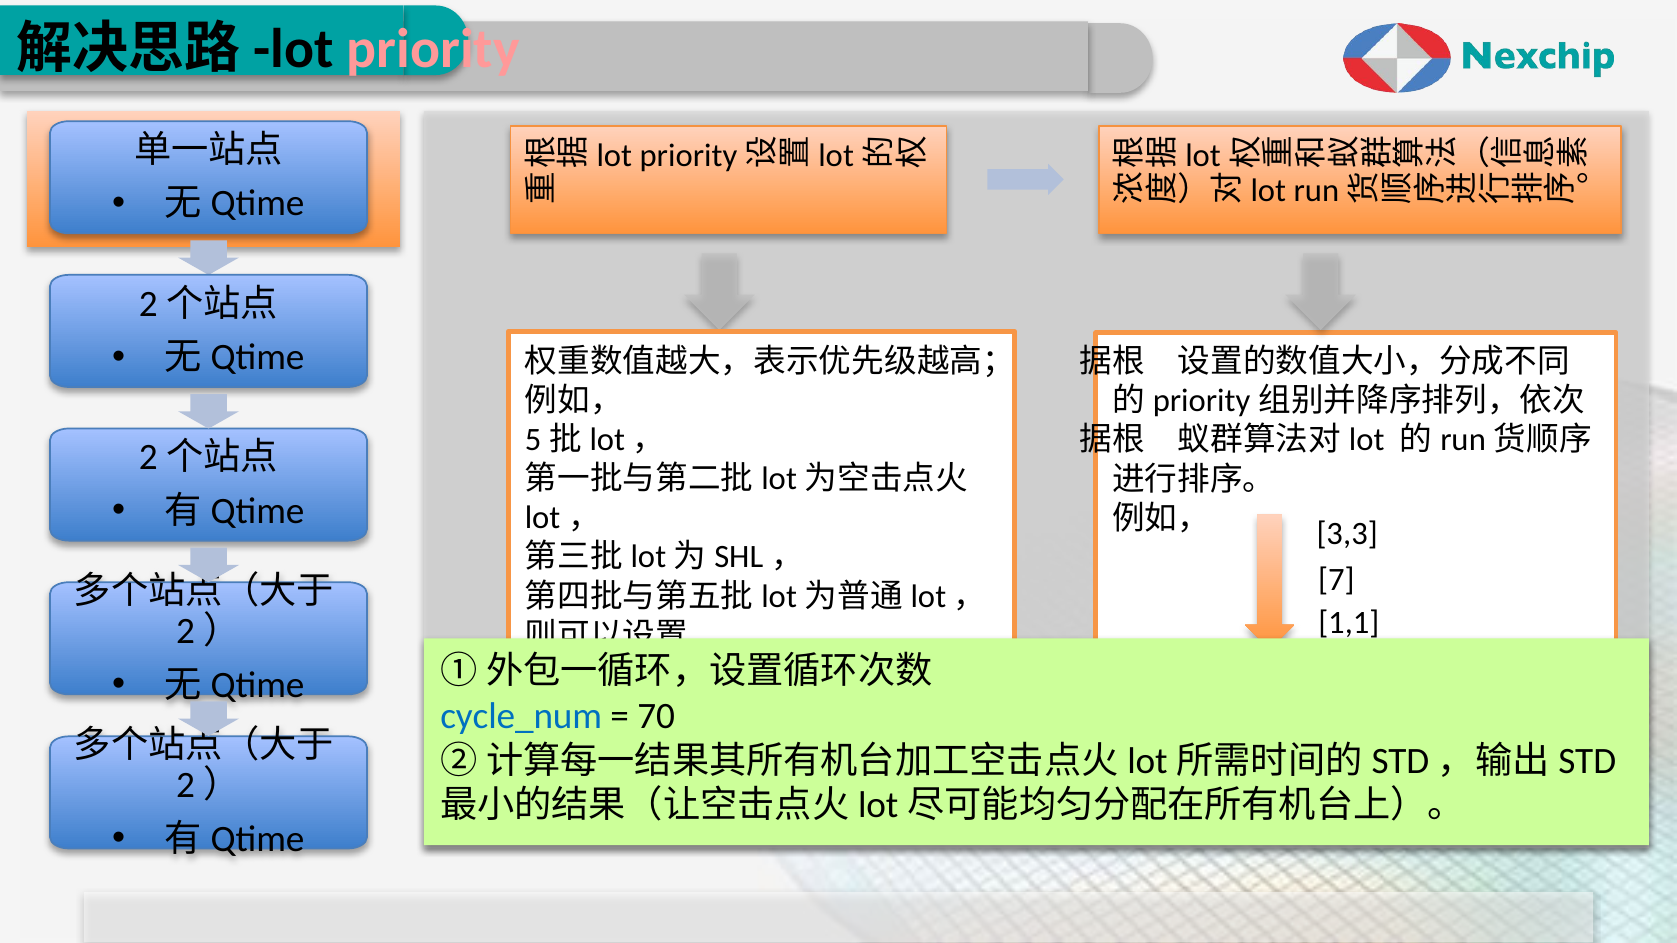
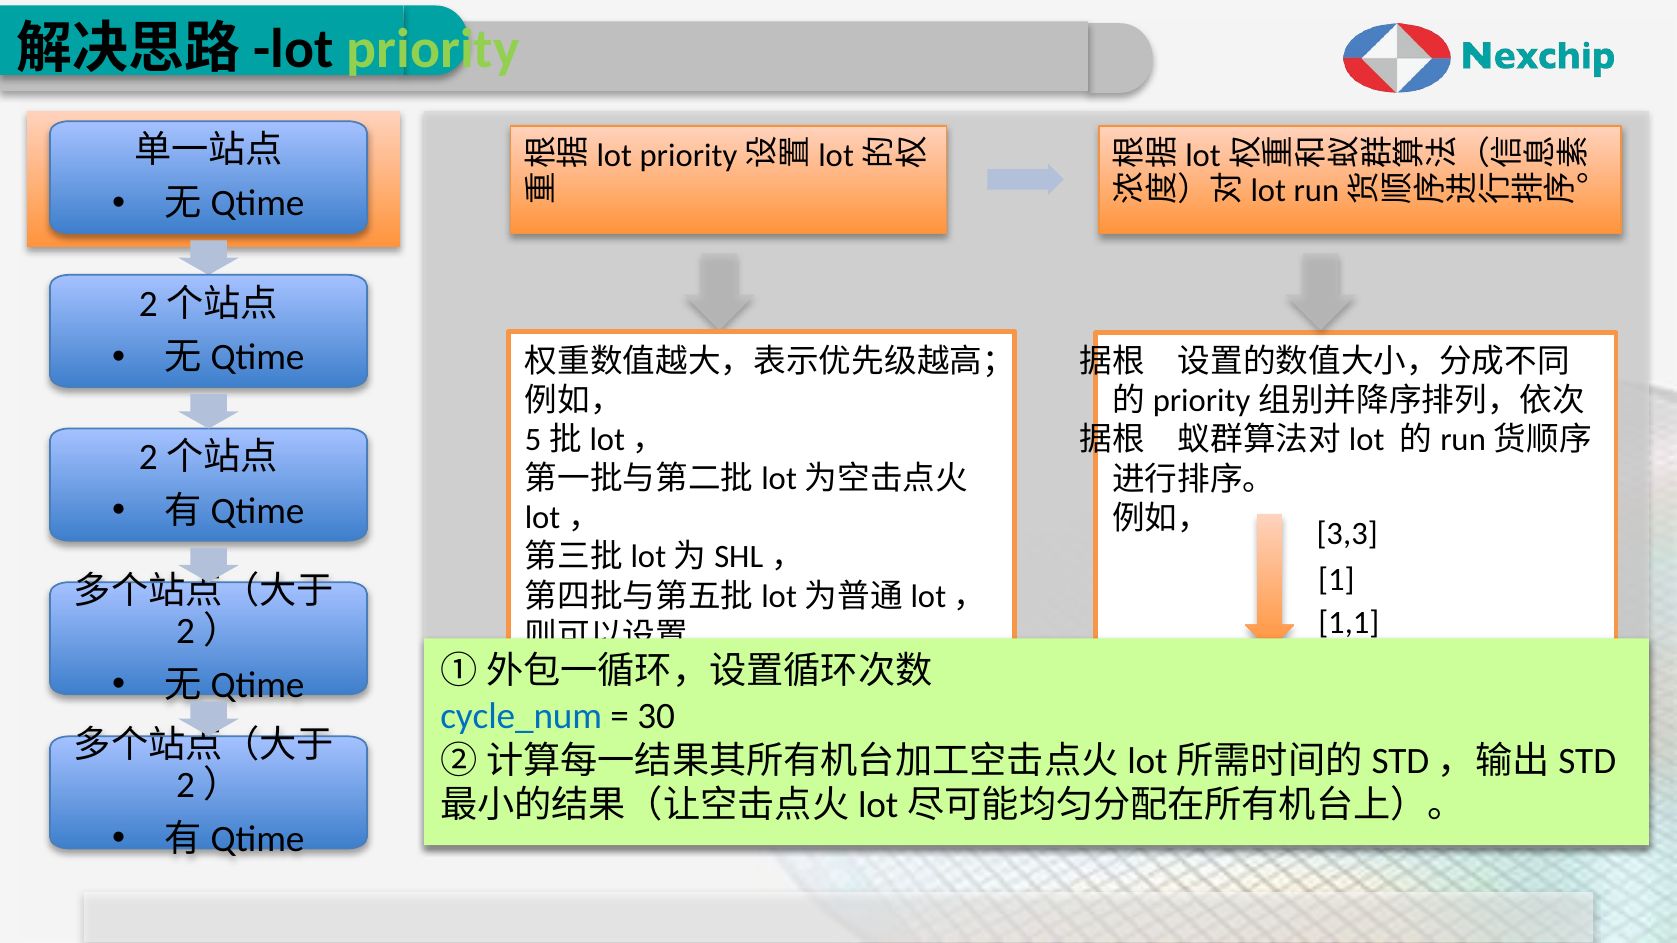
priority colour: pink -> light green (433, 49)
7: 7 -> 1 (1336, 580)
70: 70 -> 30 (656, 716)
